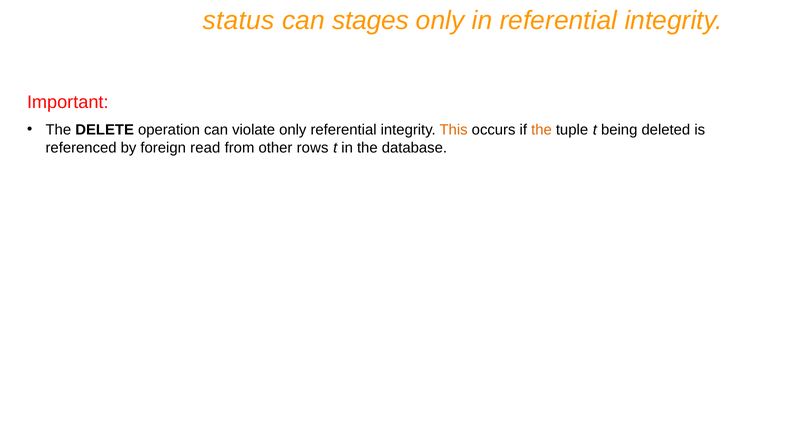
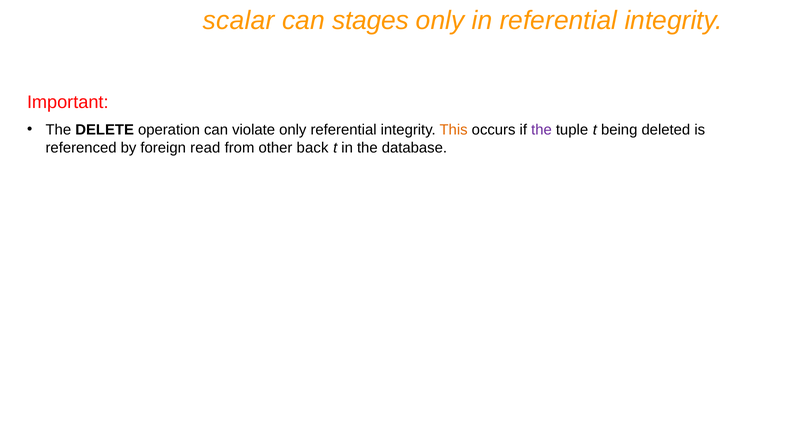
status: status -> scalar (239, 21)
the colour: orange -> purple (541, 130)
rows: rows -> back (313, 148)
